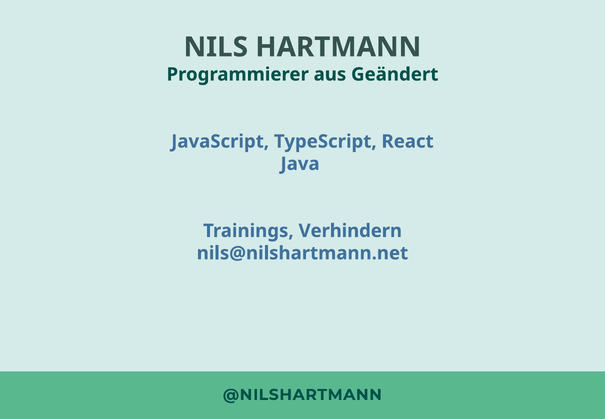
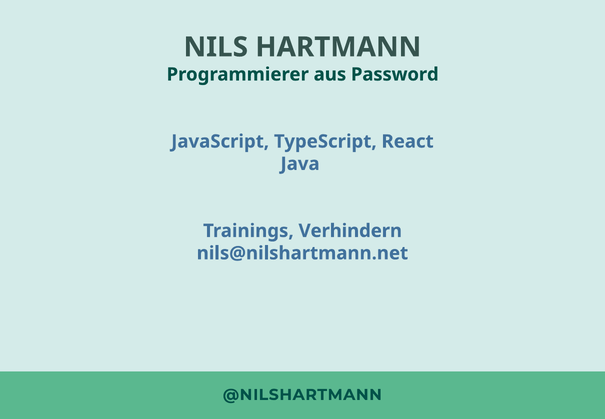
Geändert: Geändert -> Password (395, 74)
